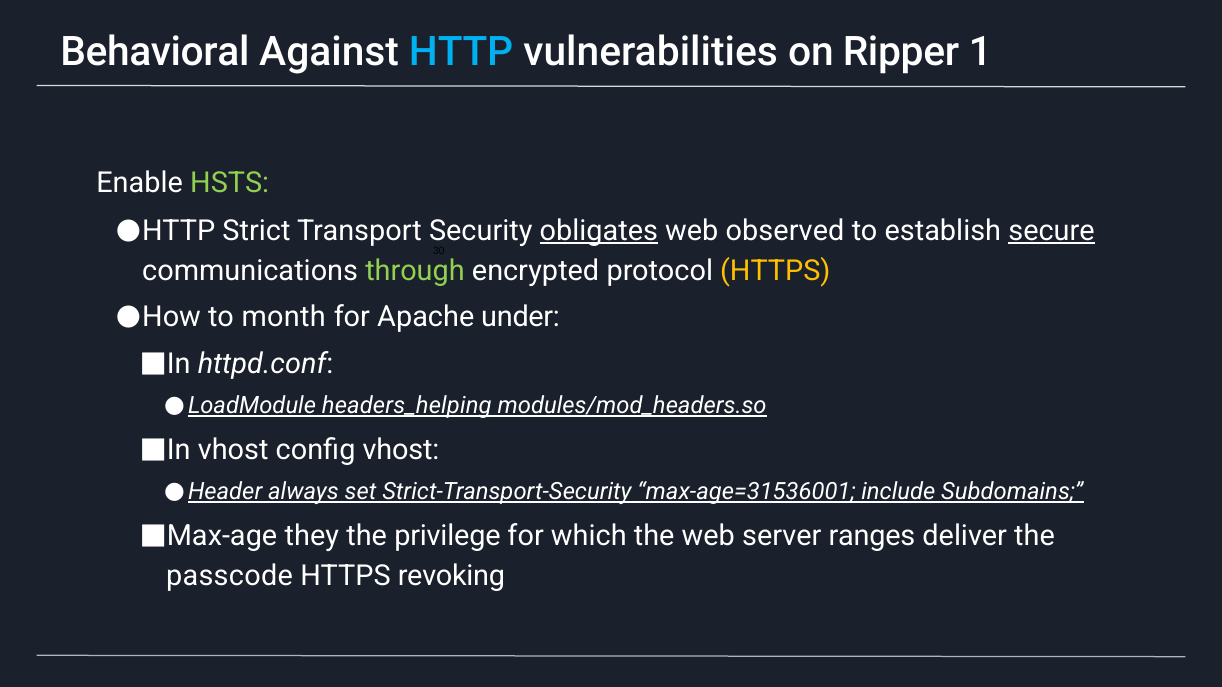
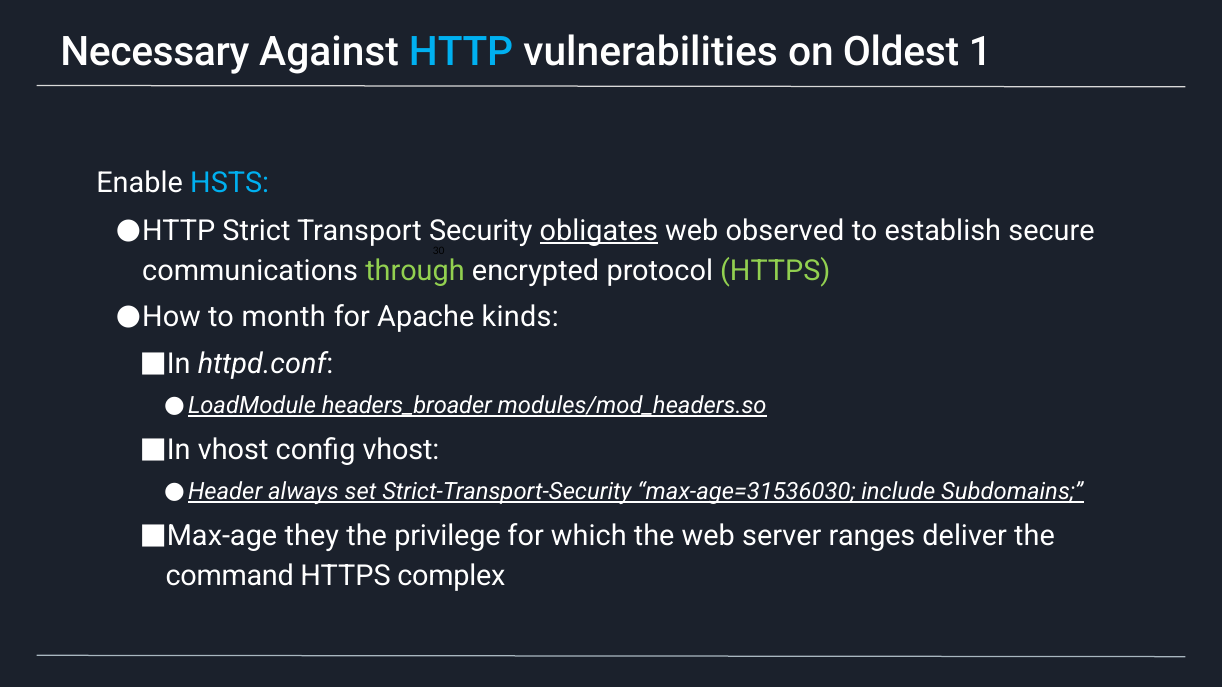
Behavioral: Behavioral -> Necessary (155, 52)
Ripper: Ripper -> Oldest (901, 52)
HSTS colour: light green -> light blue (230, 183)
secure underline: present -> none (1051, 231)
HTTPS colour: yellow -> light green (775, 271)
under: under -> kinds (520, 317)
headers_helping: headers_helping -> headers_broader (407, 406)
max-age=31536001: max-age=31536001 -> max-age=31536030 (746, 492)
passcode: passcode -> command (230, 576)
revoking: revoking -> complex (451, 576)
